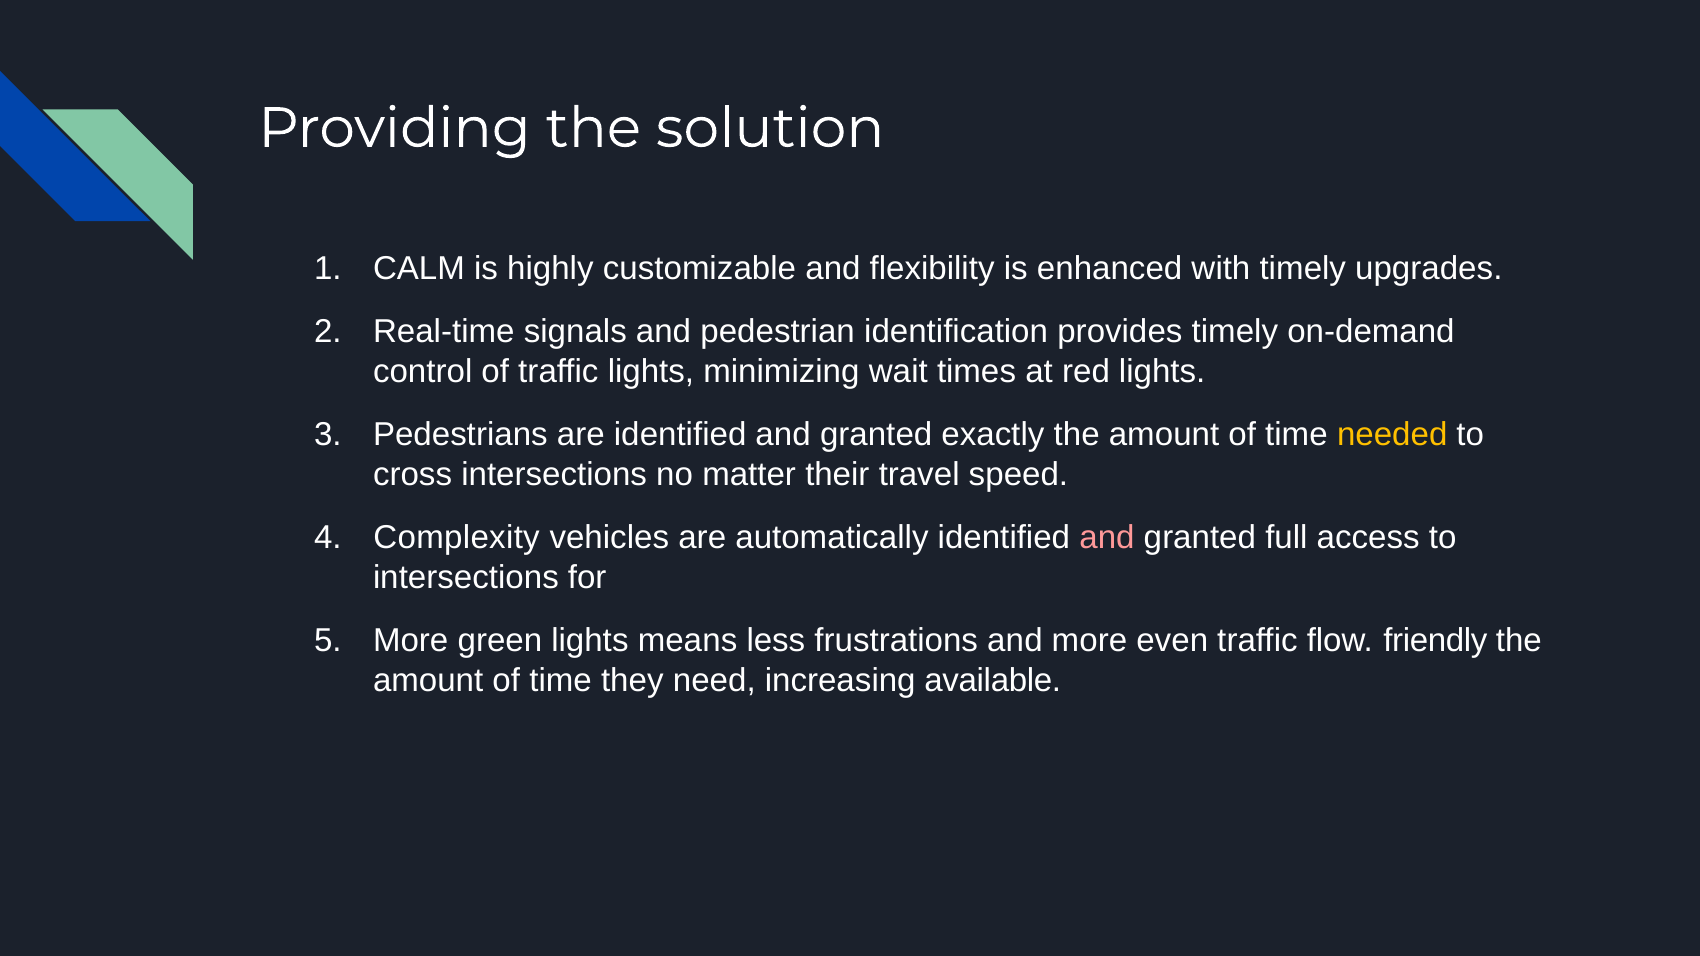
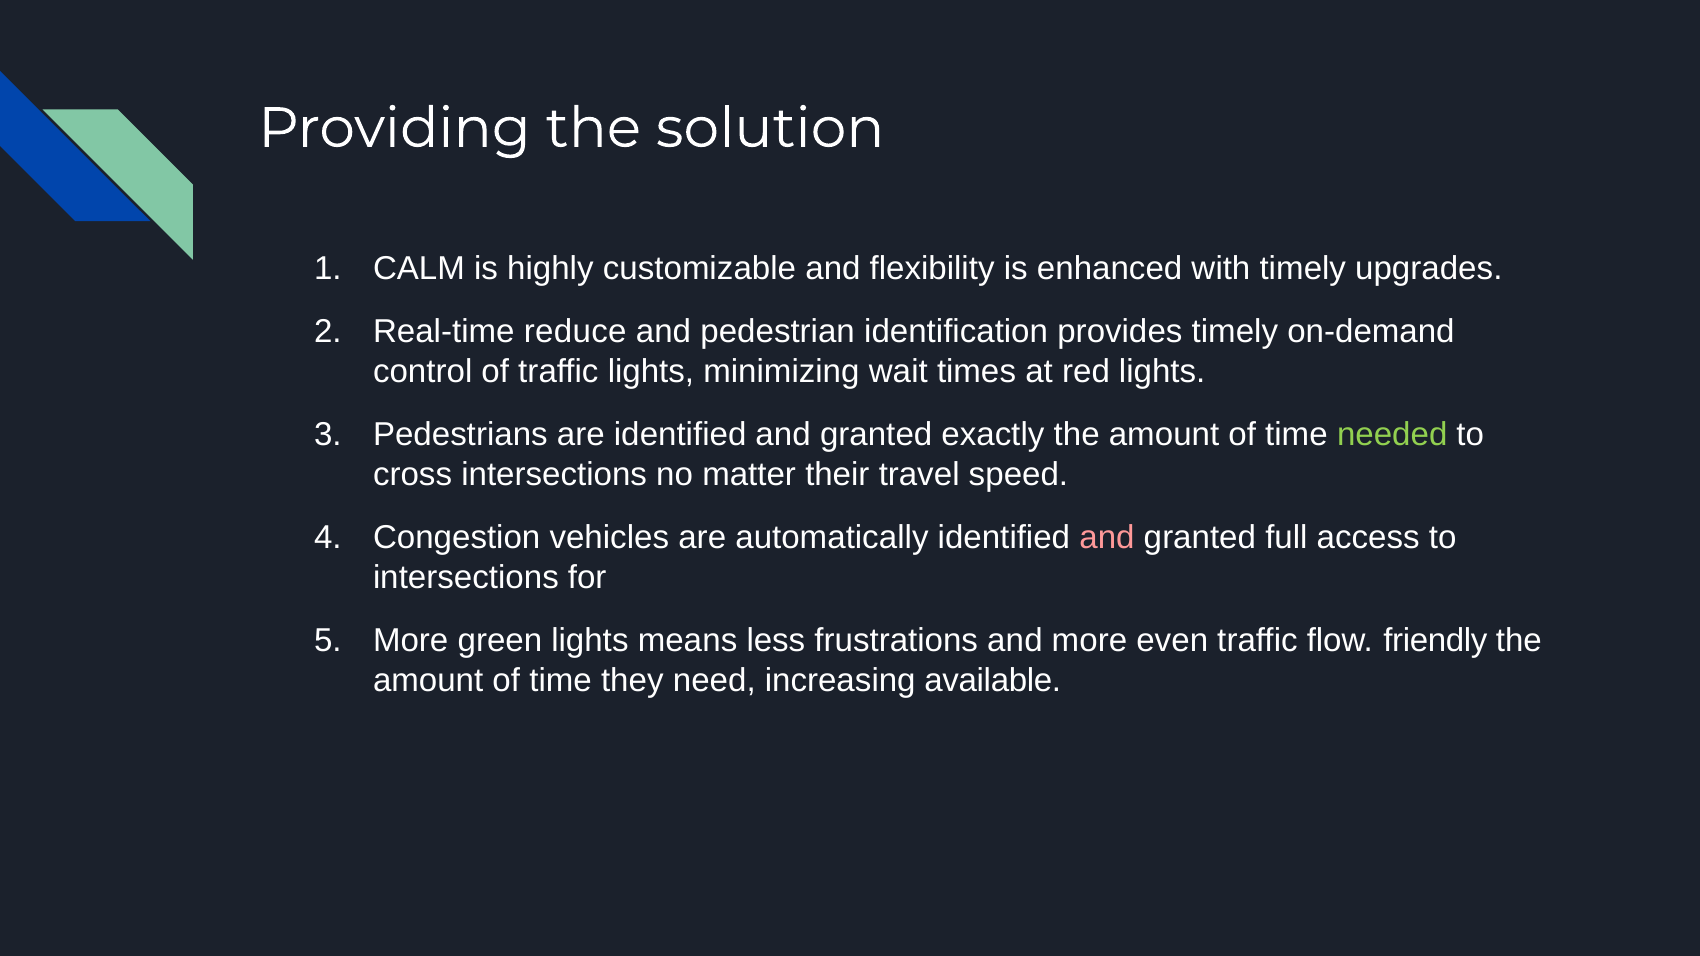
signals: signals -> reduce (575, 332)
needed colour: yellow -> light green (1392, 435)
Complexity: Complexity -> Congestion (457, 538)
